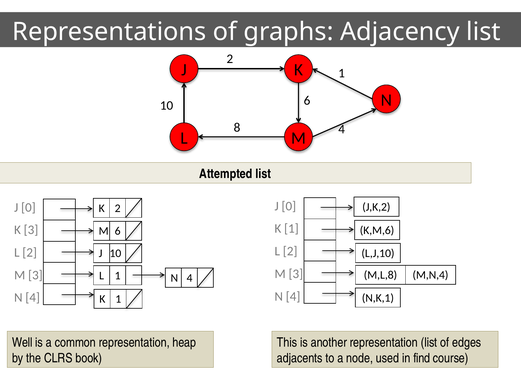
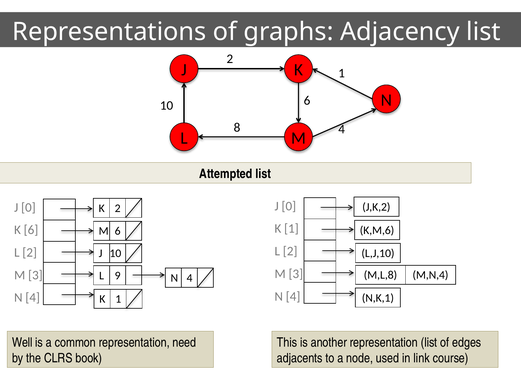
K 3: 3 -> 6 (31, 230)
L 1: 1 -> 9 (118, 275)
heap: heap -> need (184, 342)
find: find -> link (422, 358)
